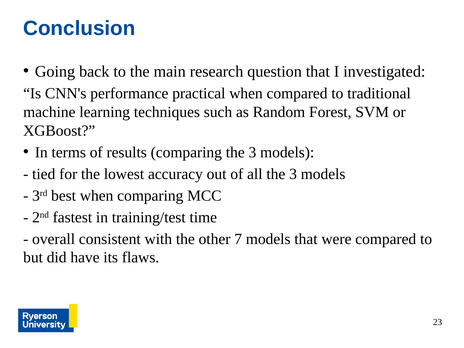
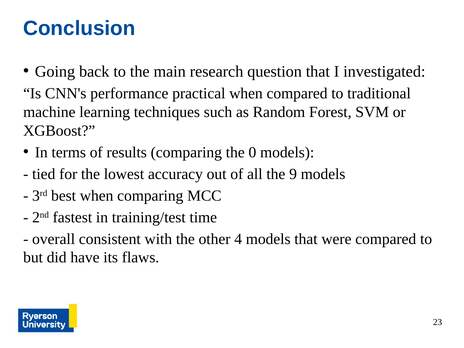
comparing the 3: 3 -> 0 (252, 152)
all the 3: 3 -> 9 (293, 174)
7: 7 -> 4 (238, 239)
